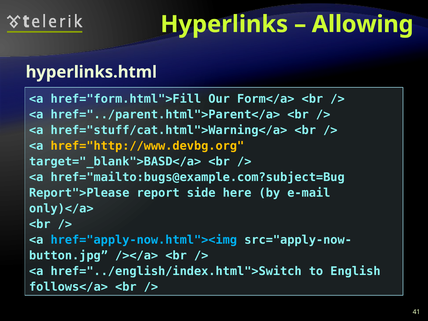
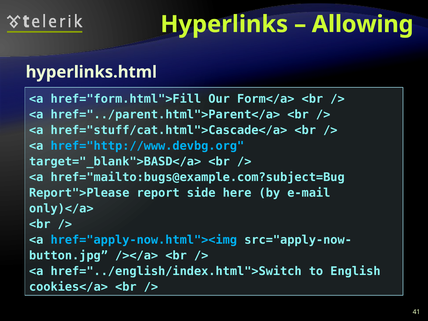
href="stuff/cat.html">Warning</a>: href="stuff/cat.html">Warning</a> -> href="stuff/cat.html">Cascade</a> (169, 130)
href="http://www.devbg.org colour: yellow -> light blue (147, 146)
follows</a>: follows</a> -> cookies</a> (68, 287)
